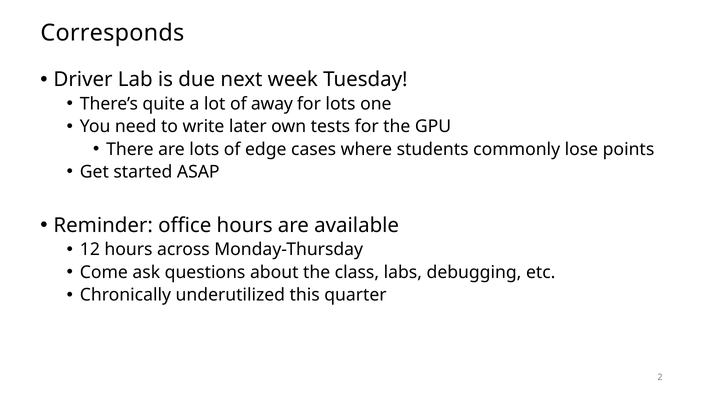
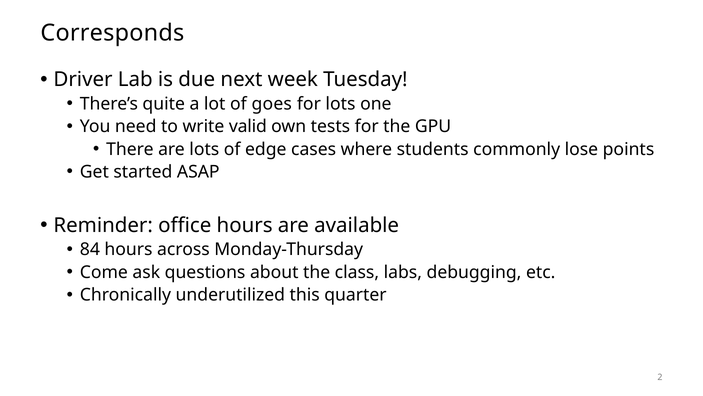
away: away -> goes (272, 104)
later: later -> valid (248, 126)
12: 12 -> 84 (90, 249)
